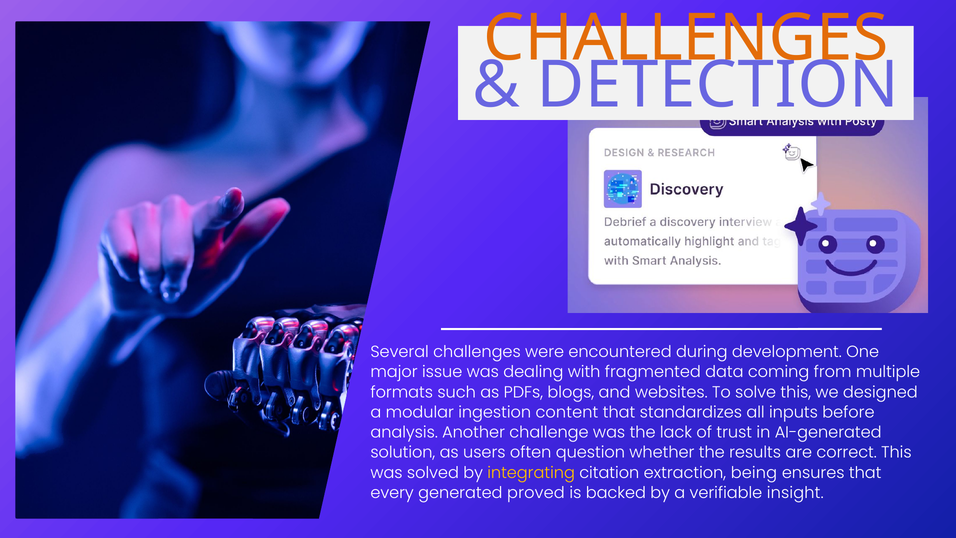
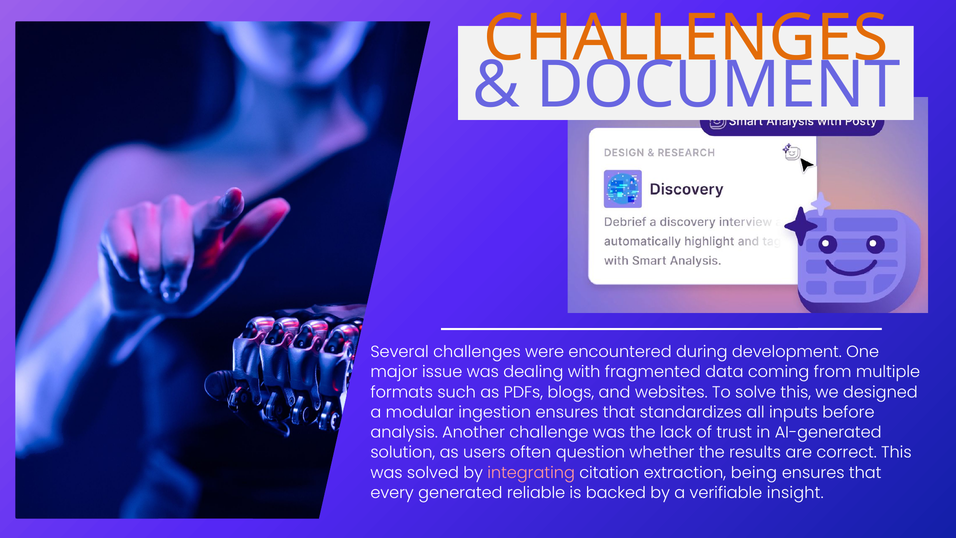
DETECTION: DETECTION -> DOCUMENT (718, 85)
ingestion content: content -> ensures (567, 412)
integrating colour: yellow -> pink (531, 473)
proved: proved -> reliable (536, 493)
